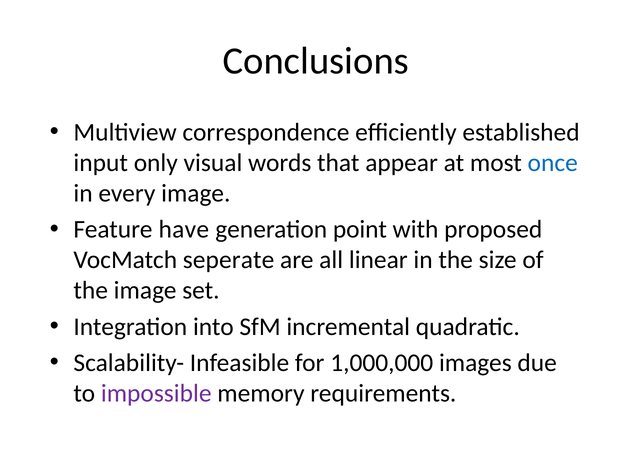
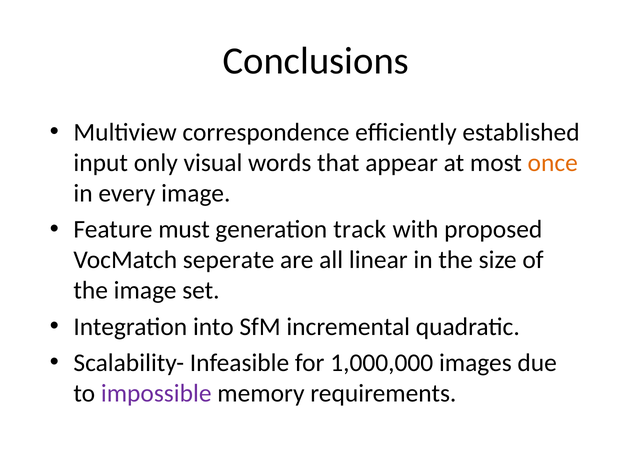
once colour: blue -> orange (553, 163)
have: have -> must (184, 229)
point: point -> track (360, 229)
